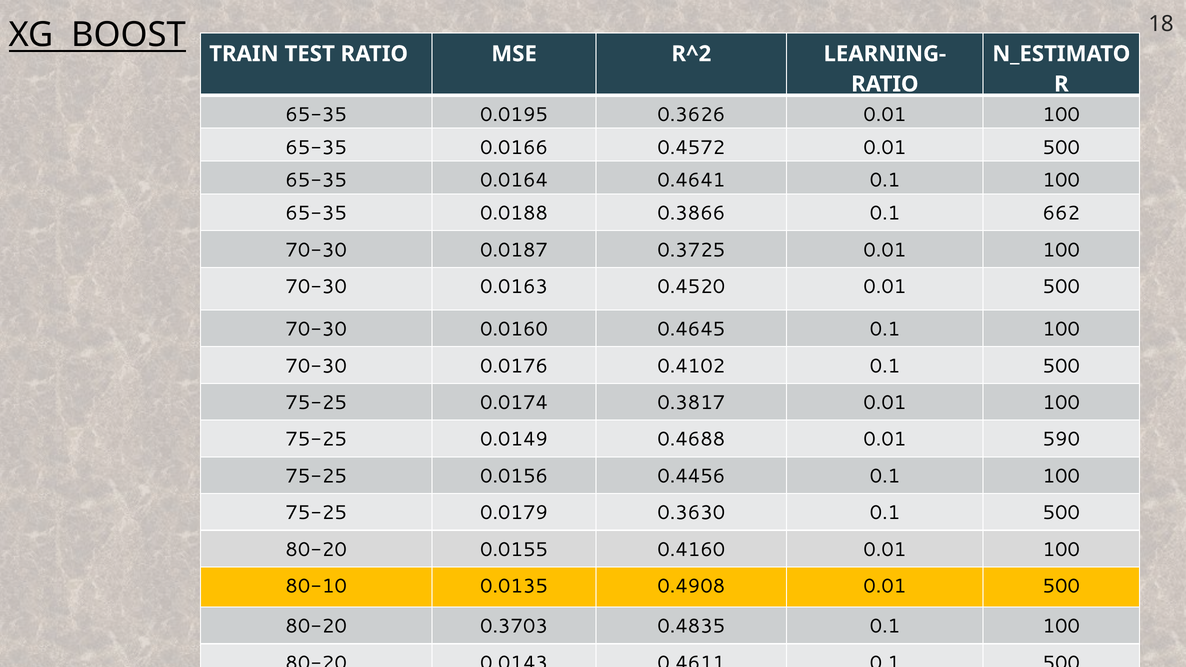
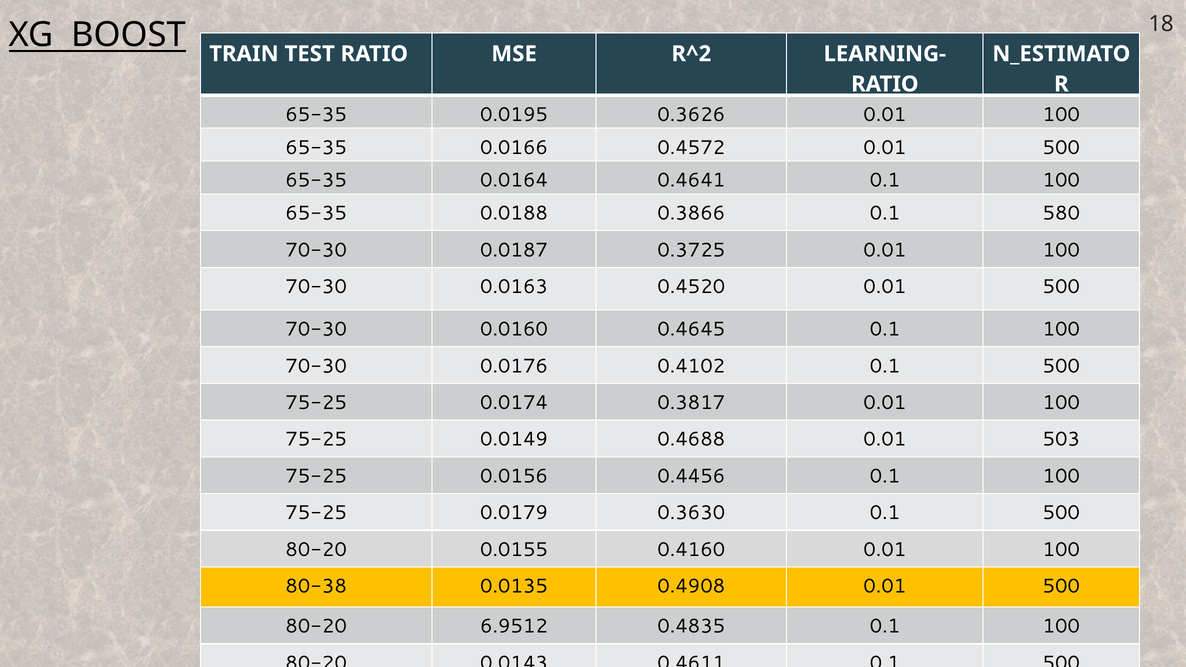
662: 662 -> 580 (1061, 213)
590: 590 -> 503 (1061, 440)
80-10: 80-10 -> 80-38 (316, 587)
0.3703: 0.3703 -> 6.9512 (514, 627)
